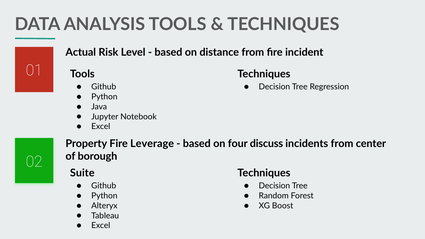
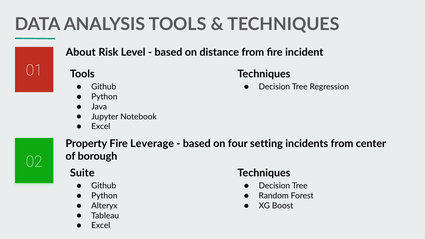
Actual: Actual -> About (81, 52)
discuss: discuss -> setting (266, 144)
